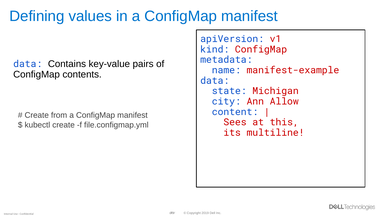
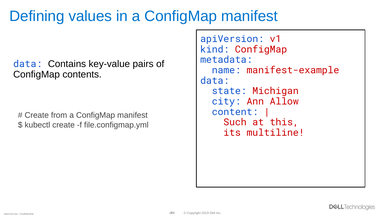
Sees: Sees -> Such (235, 122)
